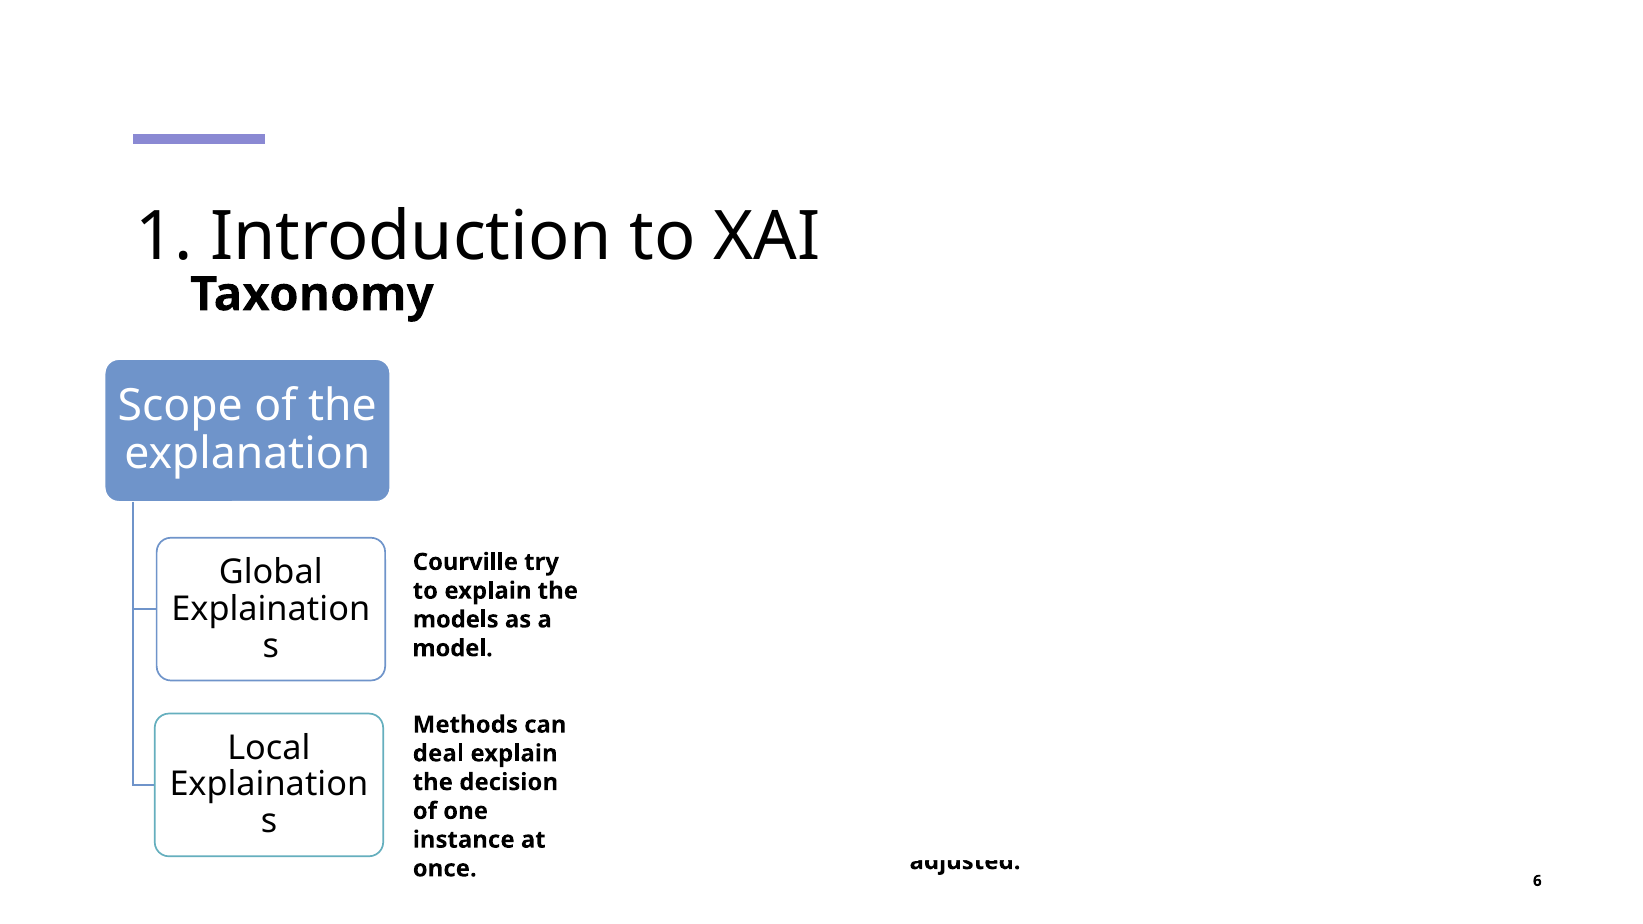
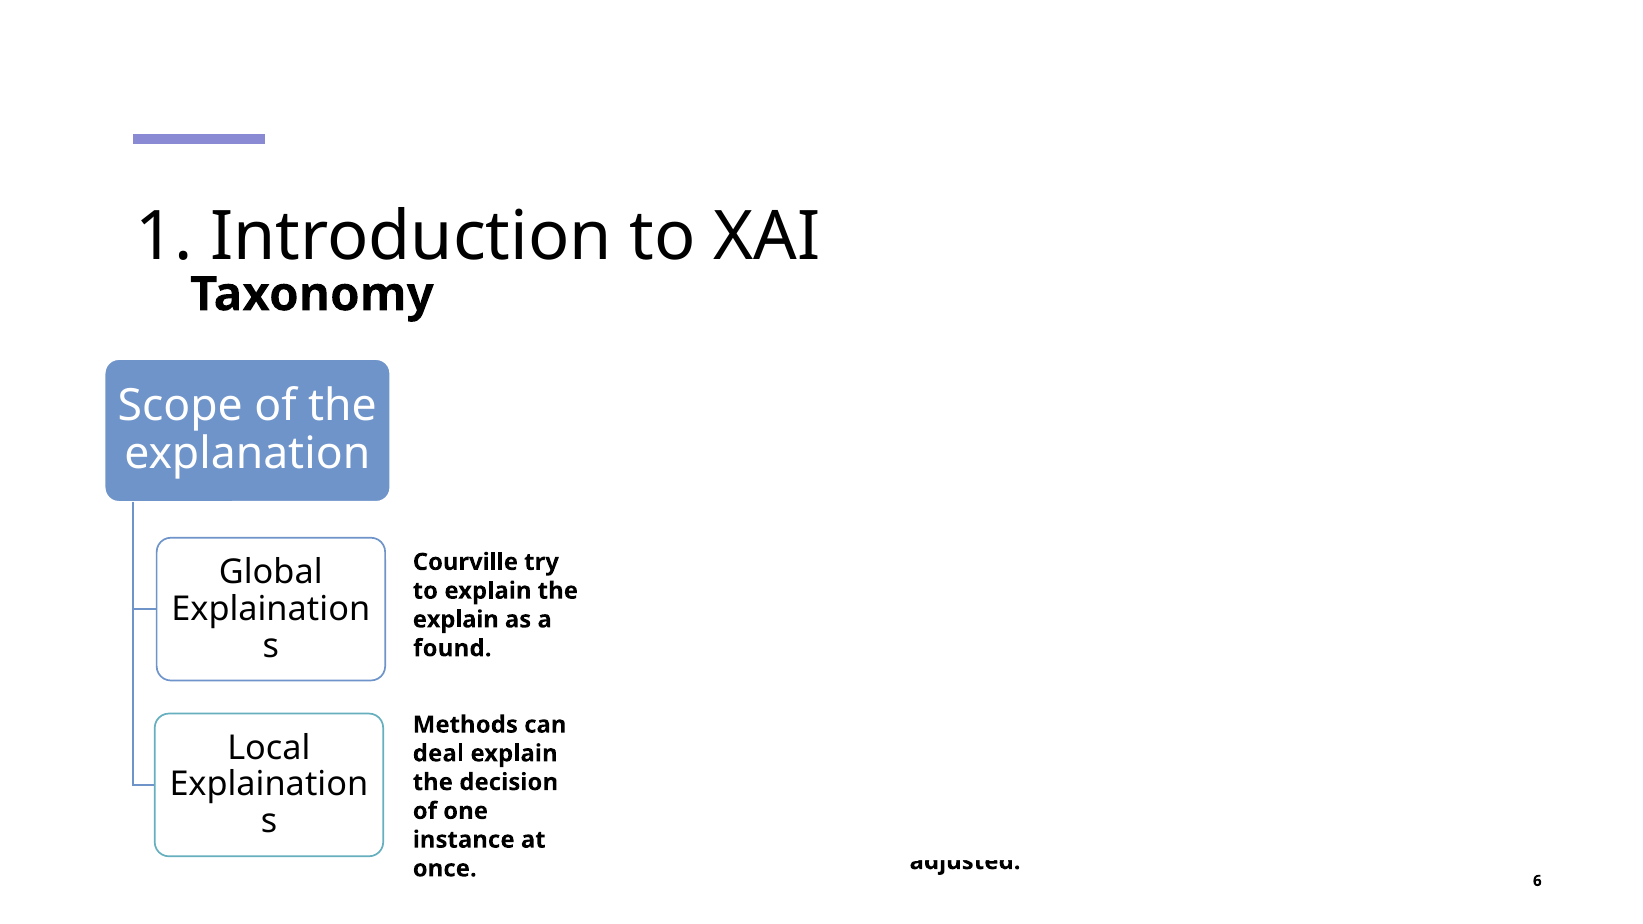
models: models -> explain (456, 620)
model: model -> found (452, 648)
